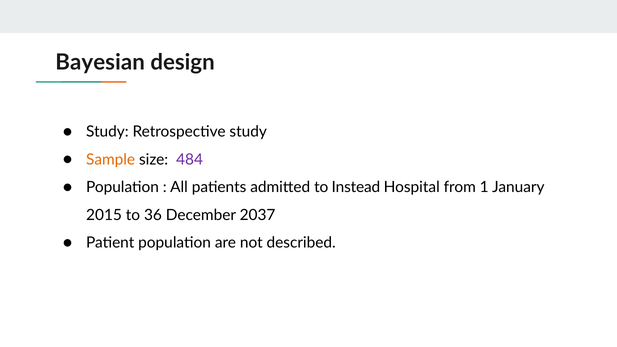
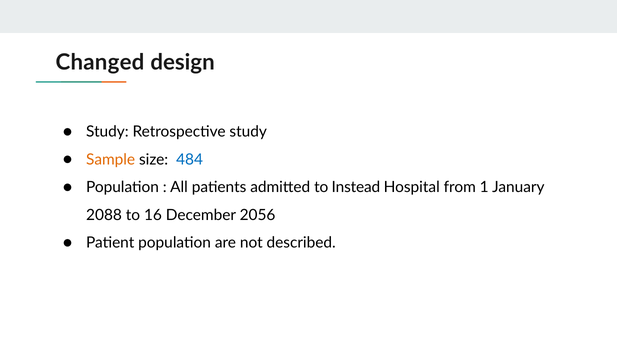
Bayesian: Bayesian -> Changed (100, 62)
484 colour: purple -> blue (190, 160)
2015: 2015 -> 2088 (104, 215)
36: 36 -> 16 (153, 215)
2037: 2037 -> 2056 (258, 215)
